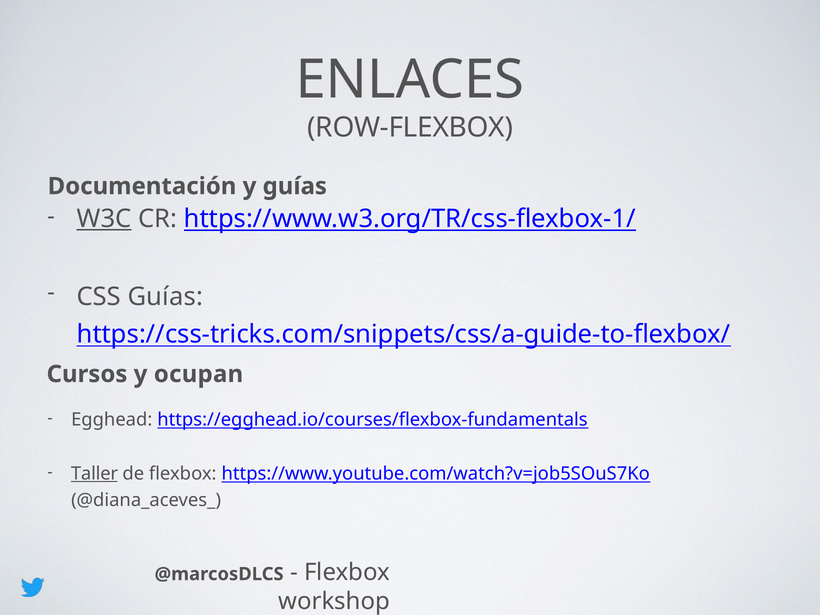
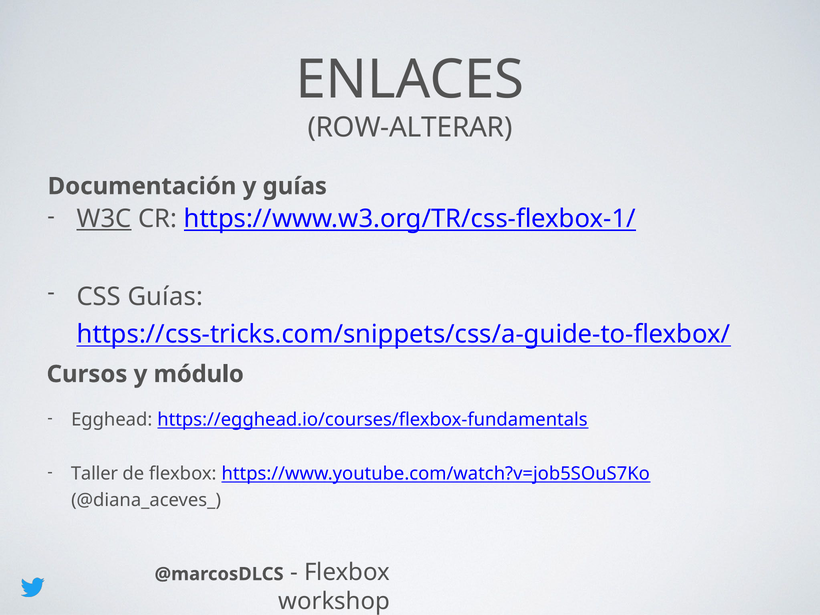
ROW-FLEXBOX: ROW-FLEXBOX -> ROW-ALTERAR (410, 128)
ocupan: ocupan -> módulo (199, 374)
Taller underline: present -> none (95, 473)
